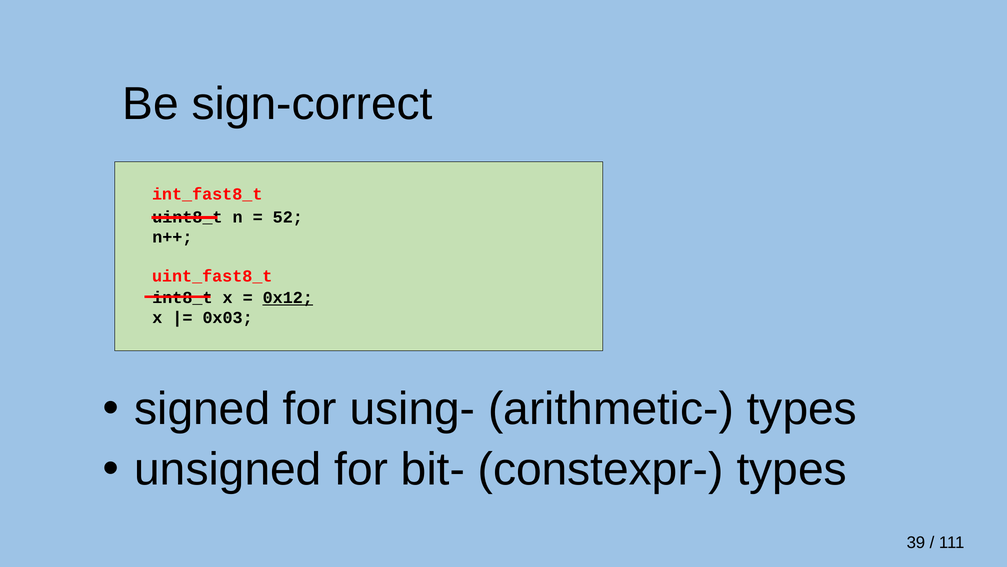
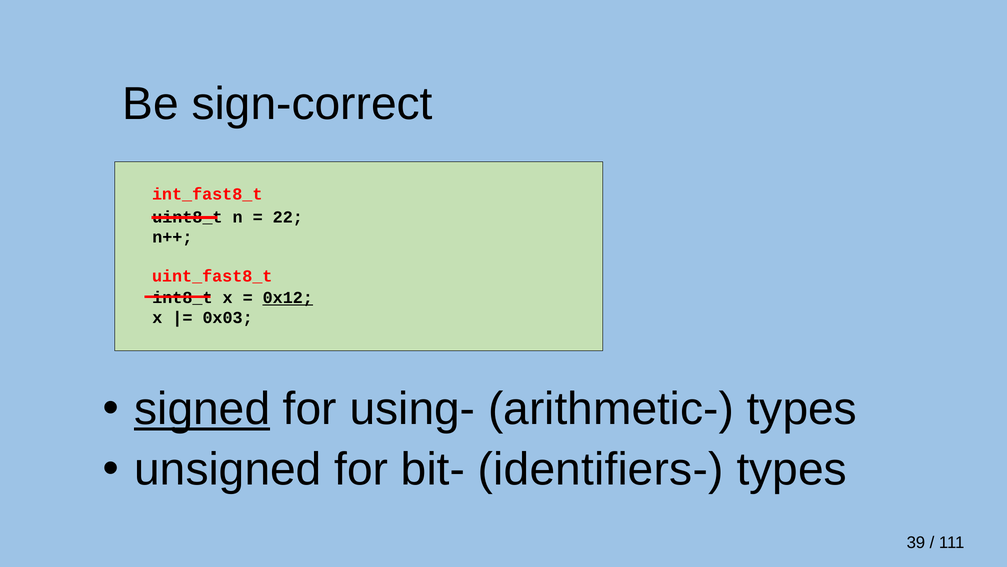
52: 52 -> 22 (288, 217)
signed underline: none -> present (202, 409)
constexpr-: constexpr- -> identifiers- (601, 469)
